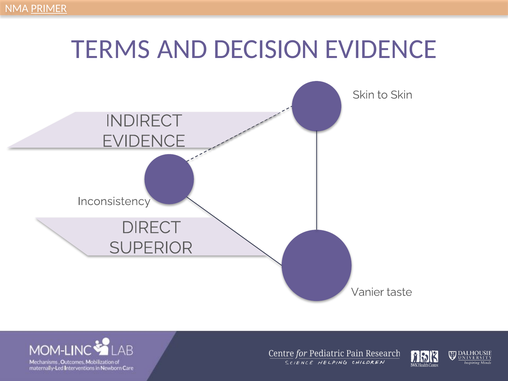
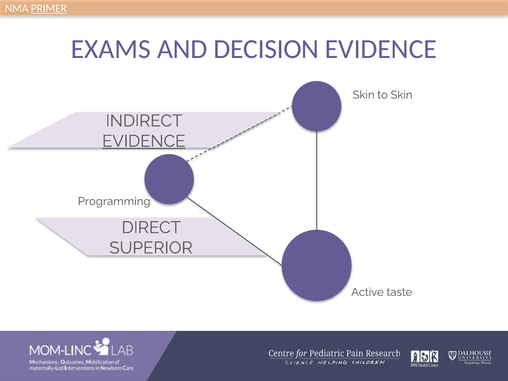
TERMS: TERMS -> EXAMS (111, 49)
EVIDENCE underline: none -> present (144, 141)
Inconsistency: Inconsistency -> Programming (114, 201)
Vanier: Vanier -> Active (367, 292)
